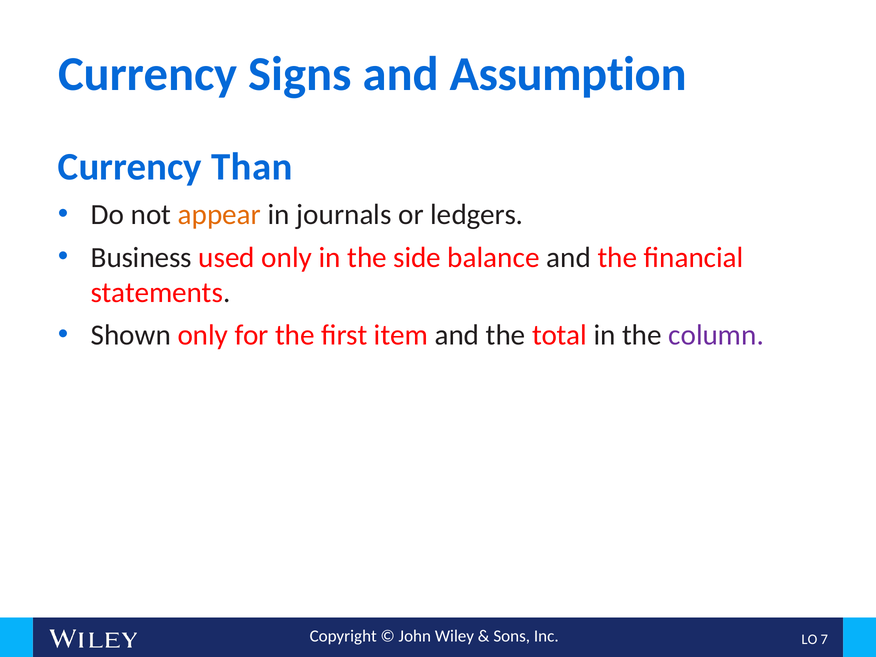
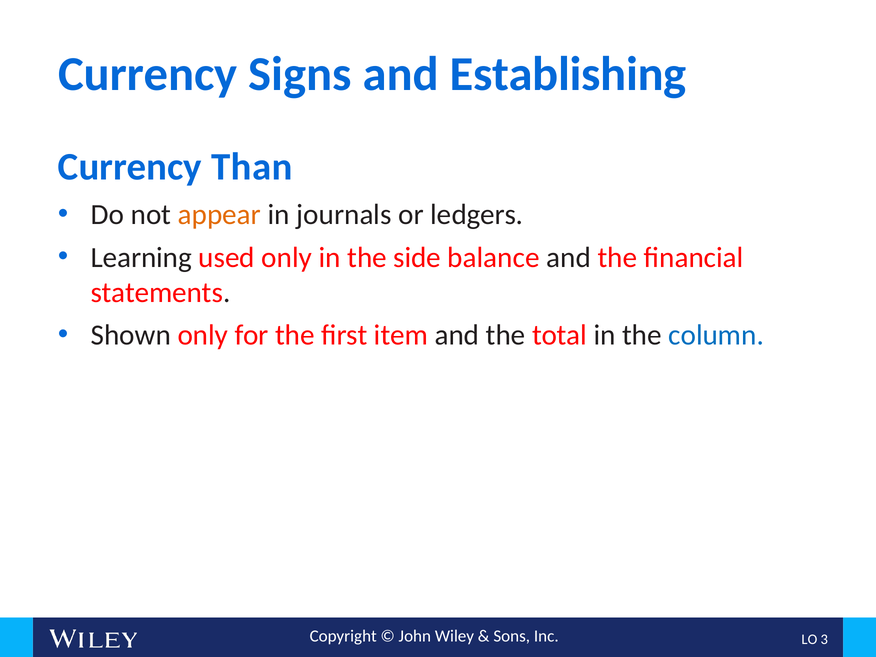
Assumption: Assumption -> Establishing (568, 74)
Business: Business -> Learning (141, 257)
column colour: purple -> blue (716, 335)
7: 7 -> 3 (824, 639)
